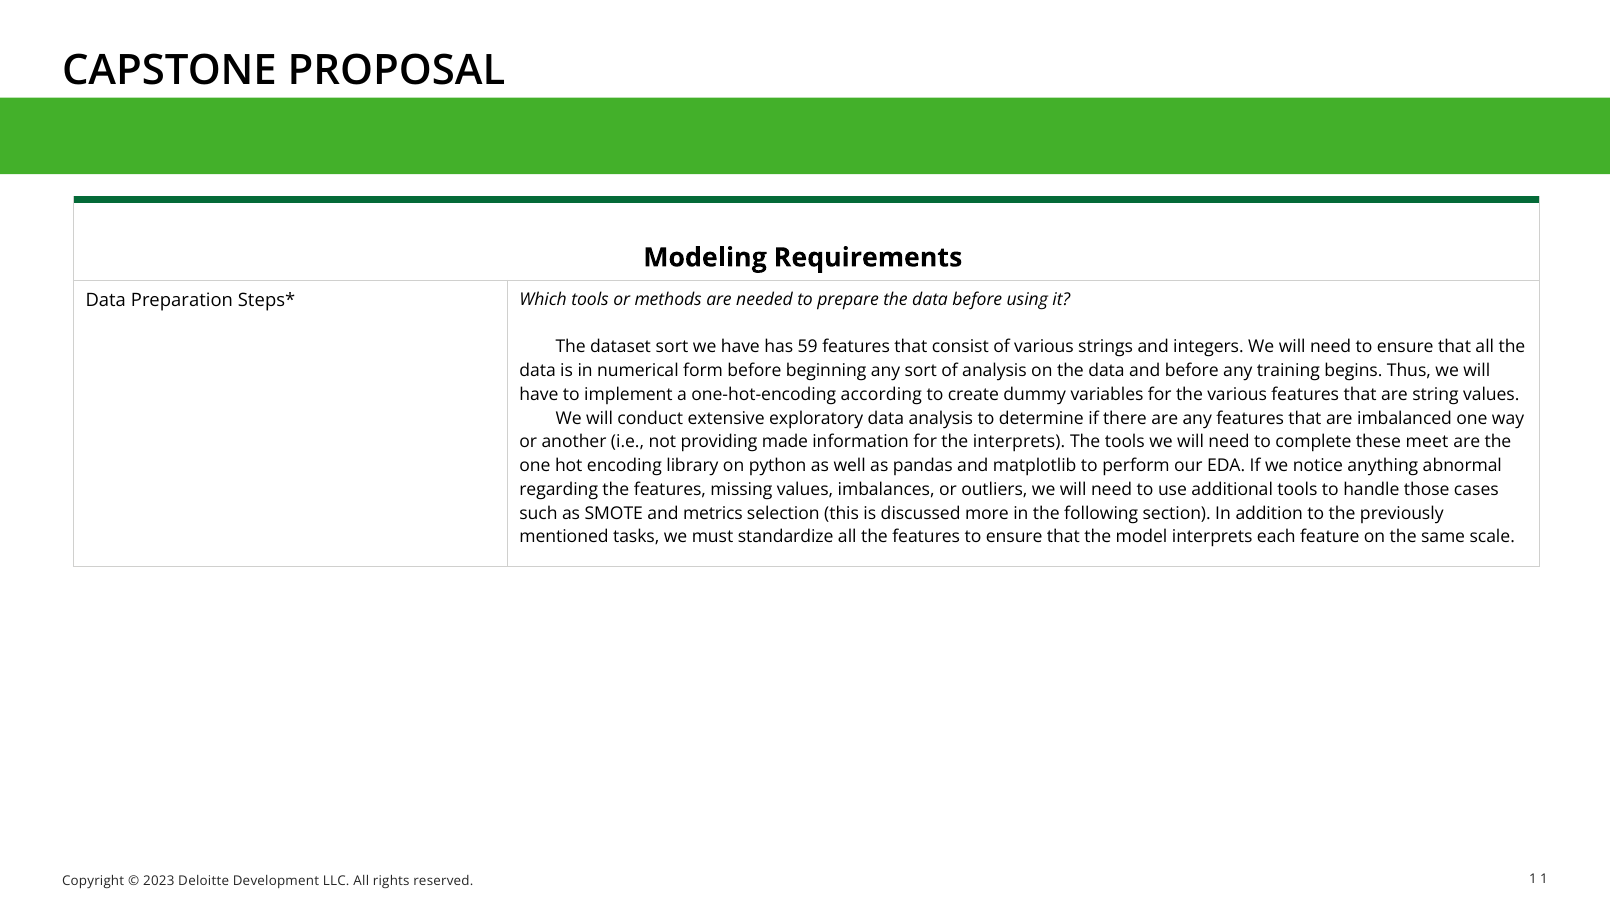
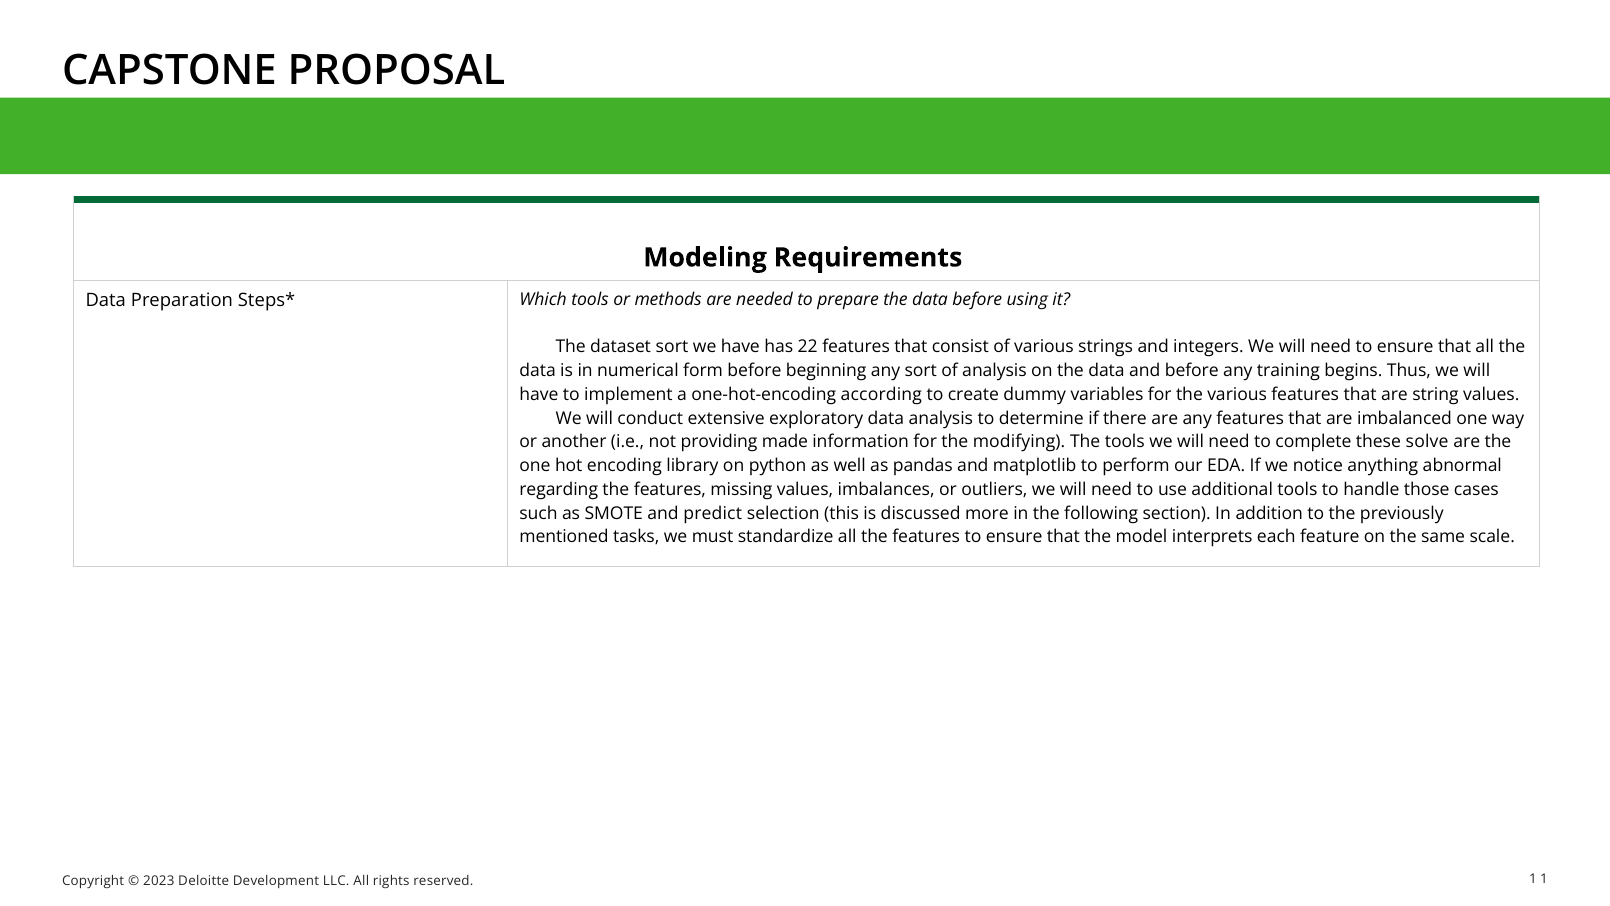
59: 59 -> 22 (808, 347)
the interprets: interprets -> modifying (1019, 442)
meet: meet -> solve (1427, 442)
metrics: metrics -> predict (713, 513)
